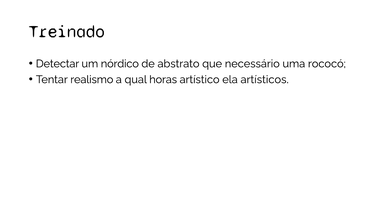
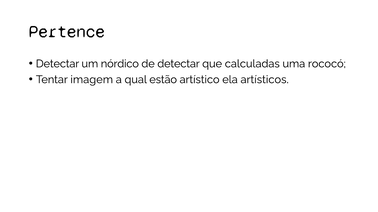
Treinado: Treinado -> Pertence (67, 32)
de abstrato: abstrato -> detectar (179, 64)
necessário: necessário -> calculadas (252, 64)
realismo: realismo -> imagem (92, 80)
horas: horas -> estão (163, 80)
